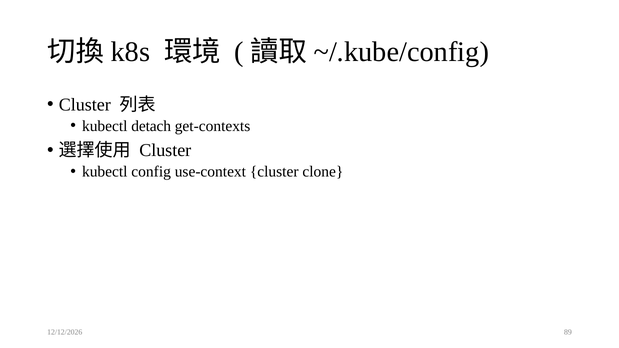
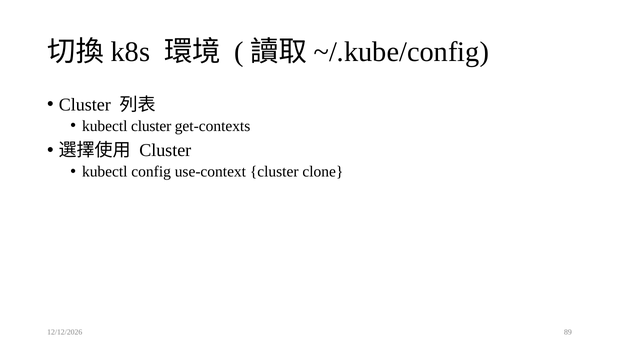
kubectl detach: detach -> cluster (151, 126)
